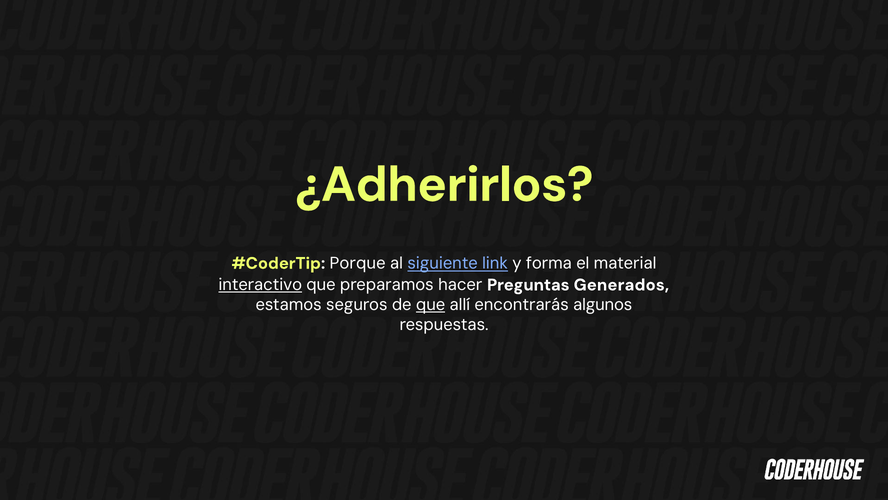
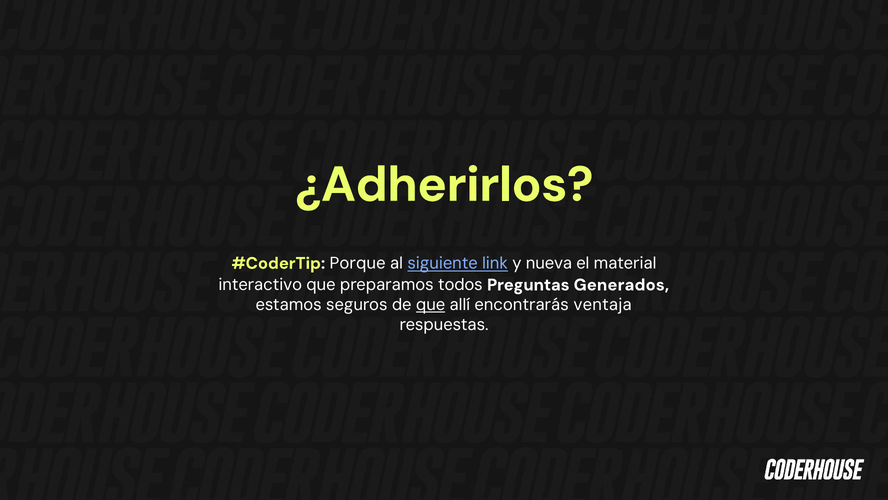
forma: forma -> nueva (549, 263)
interactivo underline: present -> none (260, 285)
hacer: hacer -> todos (460, 285)
algunos: algunos -> ventaja (603, 305)
